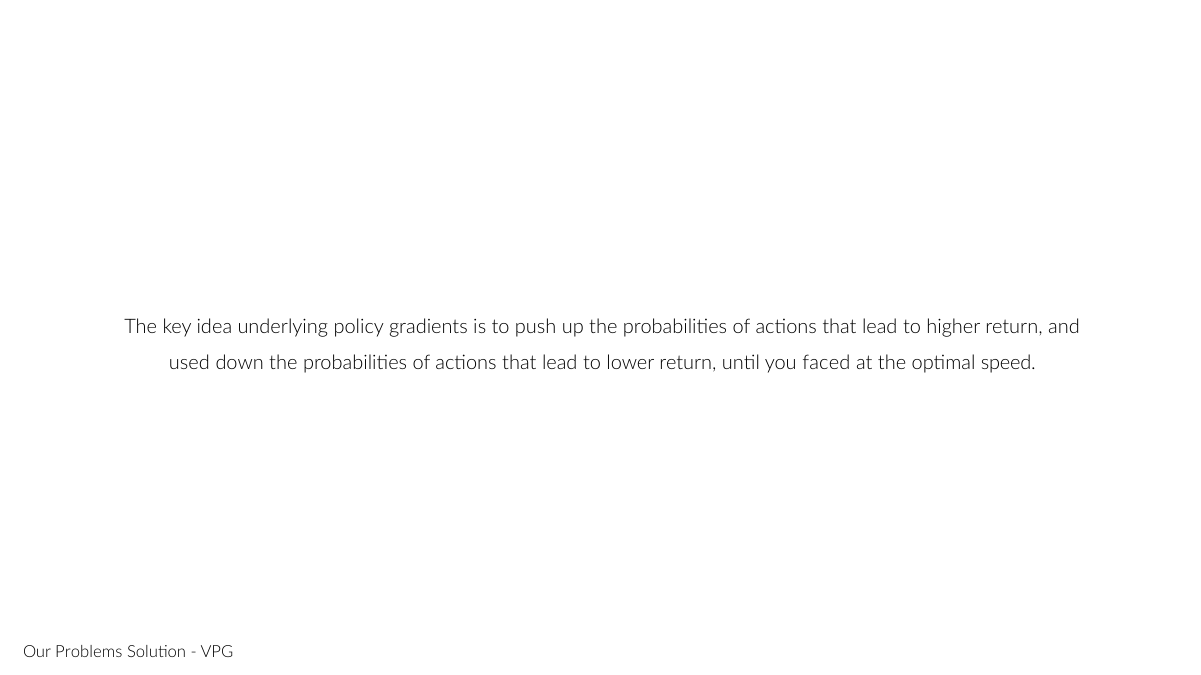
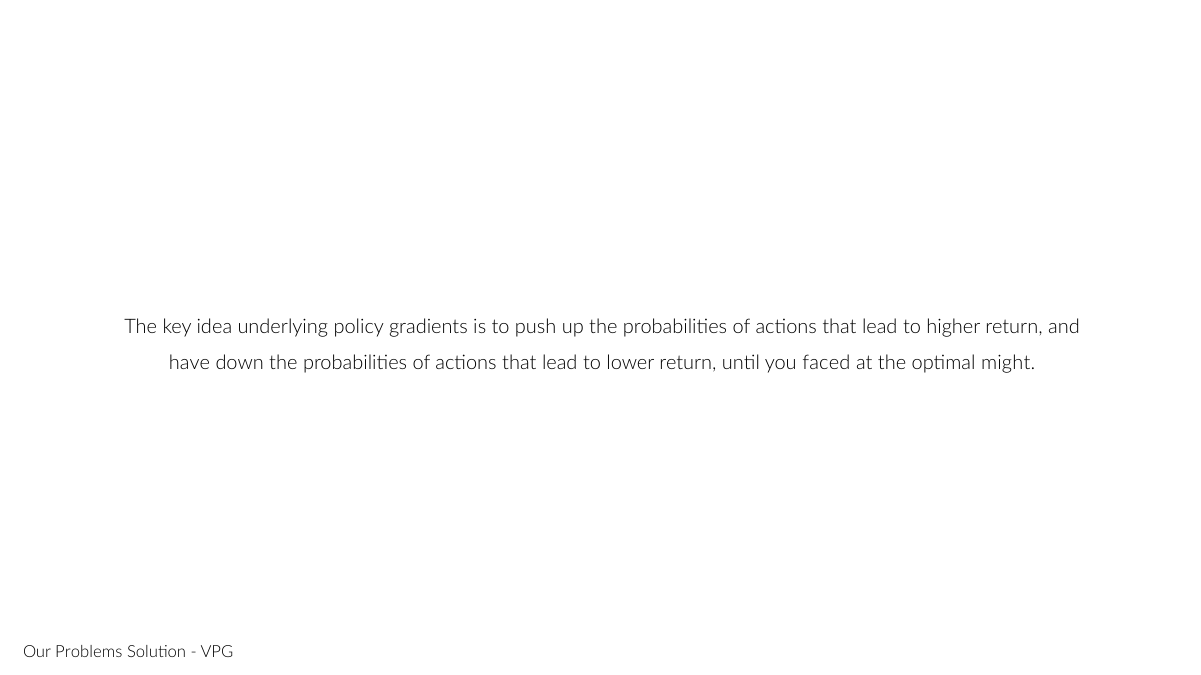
used: used -> have (189, 364)
speed: speed -> might (1008, 364)
